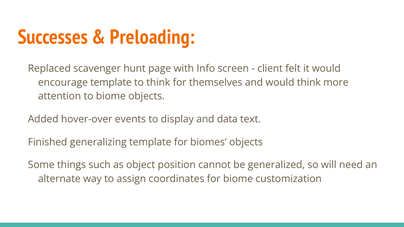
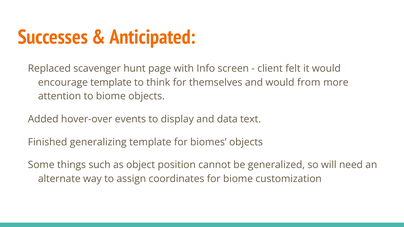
Preloading: Preloading -> Anticipated (153, 37)
would think: think -> from (309, 83)
